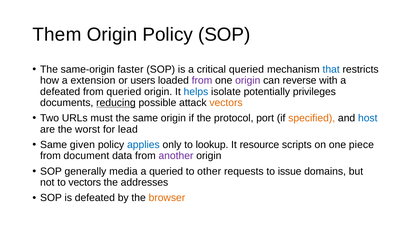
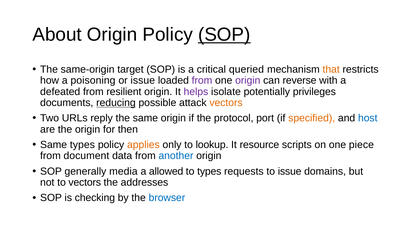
Them: Them -> About (57, 35)
SOP underline: none -> present (224, 35)
faster: faster -> target (130, 69)
that colour: blue -> orange (331, 69)
extension: extension -> poisoning (93, 80)
or users: users -> issue (143, 80)
from queried: queried -> resilient (124, 92)
helps colour: blue -> purple (196, 92)
must: must -> reply (102, 118)
the worst: worst -> origin (88, 129)
lead: lead -> then (128, 129)
Same given: given -> types (82, 145)
applies colour: blue -> orange (143, 145)
another colour: purple -> blue (176, 156)
a queried: queried -> allowed (166, 171)
to other: other -> types (209, 171)
is defeated: defeated -> checking (95, 198)
browser colour: orange -> blue (167, 198)
